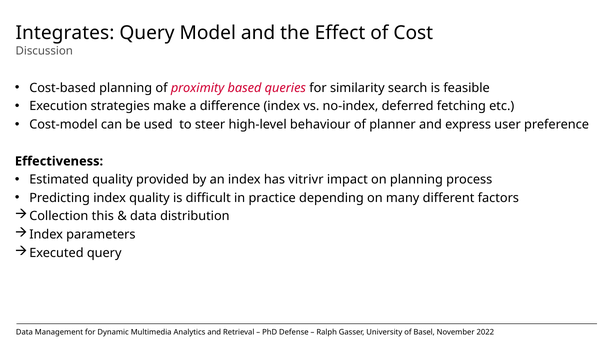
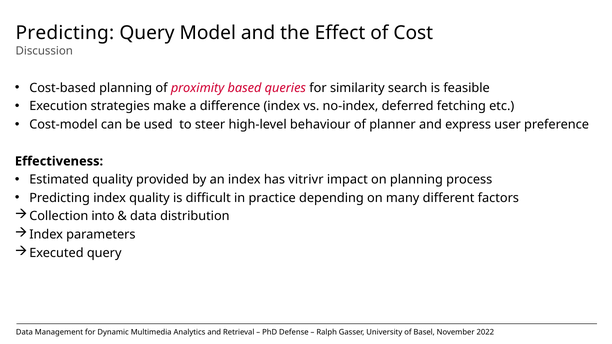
Integrates: Integrates -> Predicting (65, 33)
this: this -> into (103, 216)
